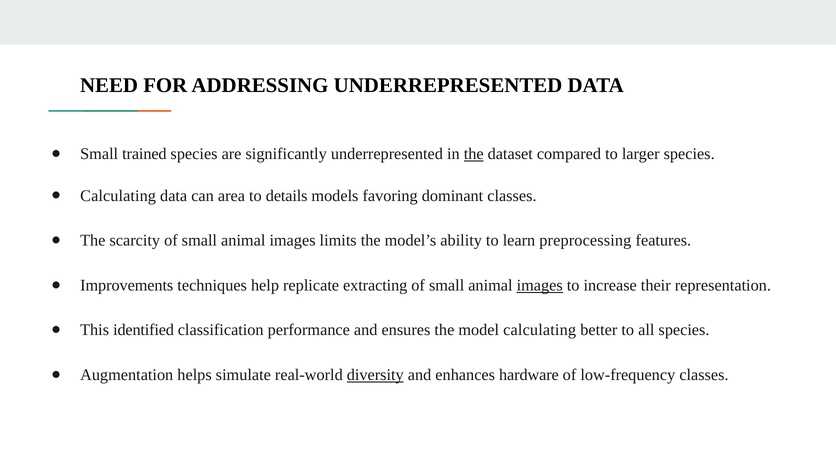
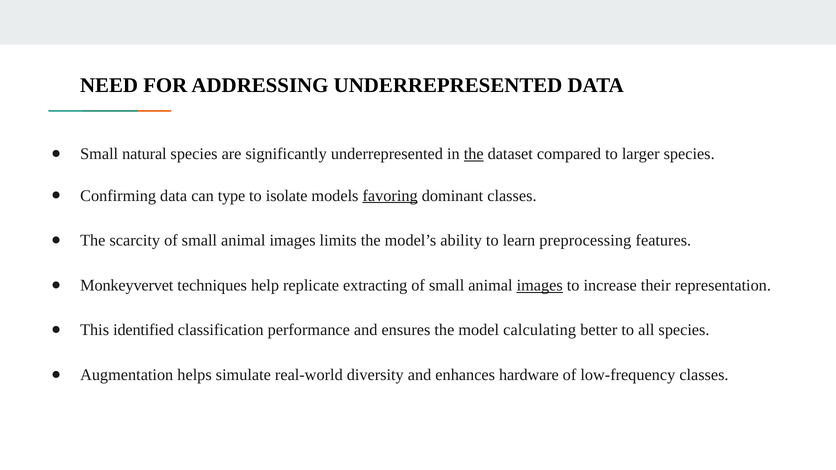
trained: trained -> natural (144, 154)
Calculating: Calculating -> Confirming (118, 196)
area: area -> type (232, 196)
details: details -> isolate (287, 196)
favoring underline: none -> present (390, 196)
Improvements: Improvements -> Monkeyvervet (127, 285)
diversity underline: present -> none (375, 375)
